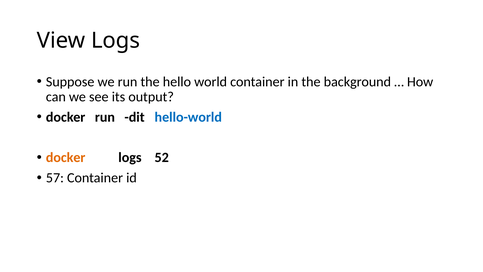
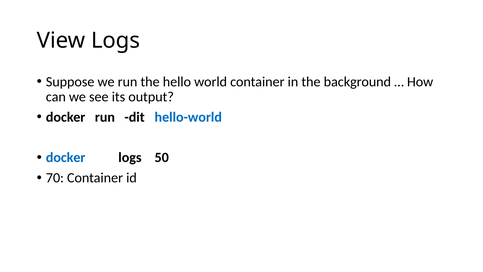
docker colour: orange -> blue (66, 157)
52: 52 -> 50 (162, 157)
57: 57 -> 70 (55, 178)
